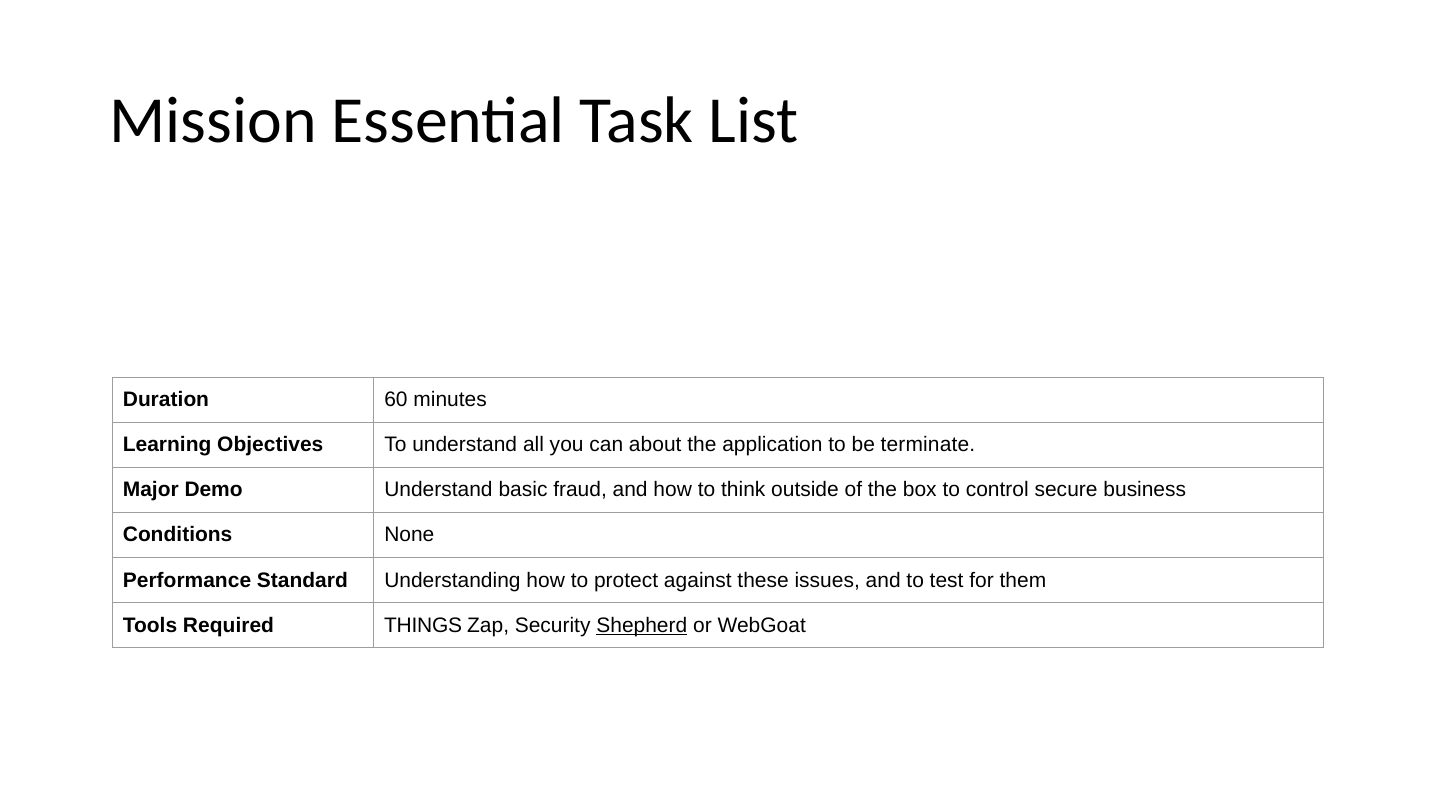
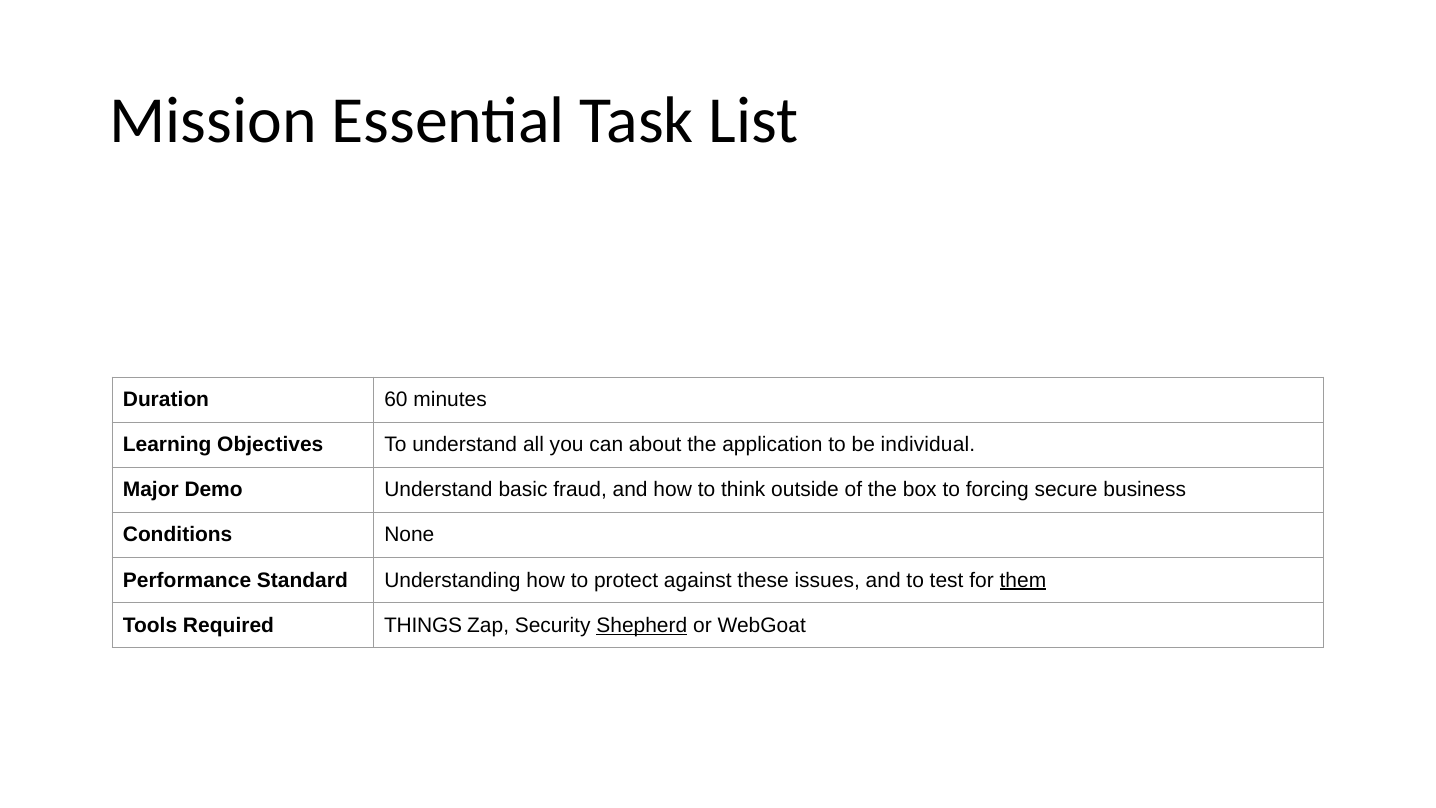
terminate: terminate -> individual (928, 445)
control: control -> forcing (997, 490)
them underline: none -> present (1023, 580)
